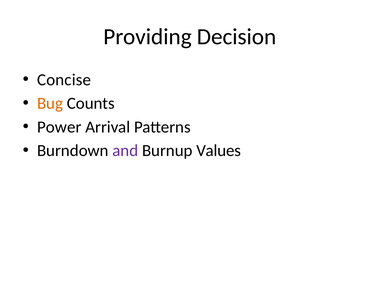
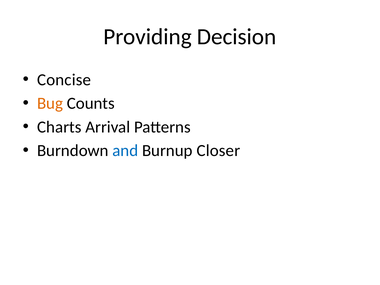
Power: Power -> Charts (59, 127)
and colour: purple -> blue (125, 151)
Values: Values -> Closer (218, 151)
